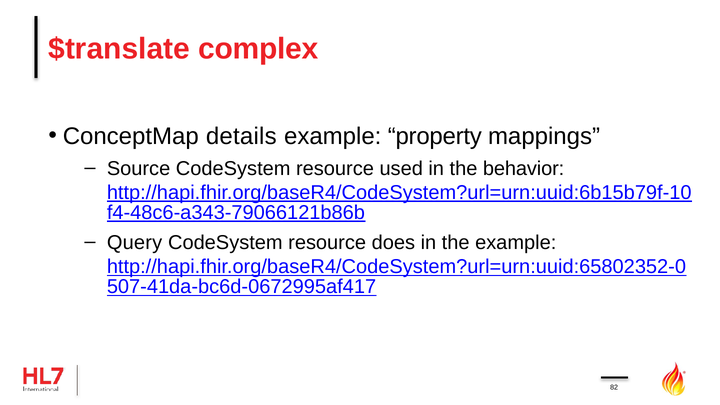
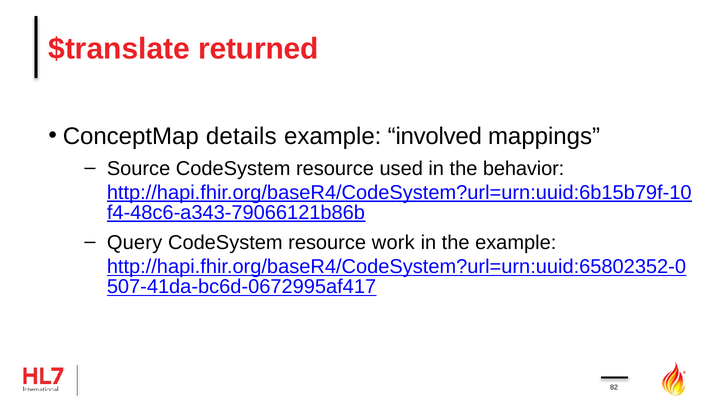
complex: complex -> returned (258, 49)
property: property -> involved (435, 136)
does: does -> work (393, 243)
